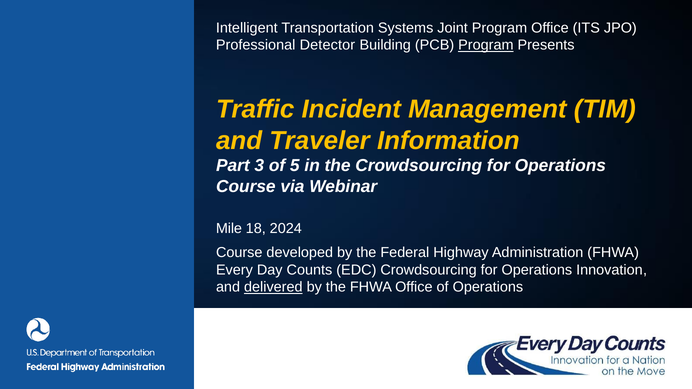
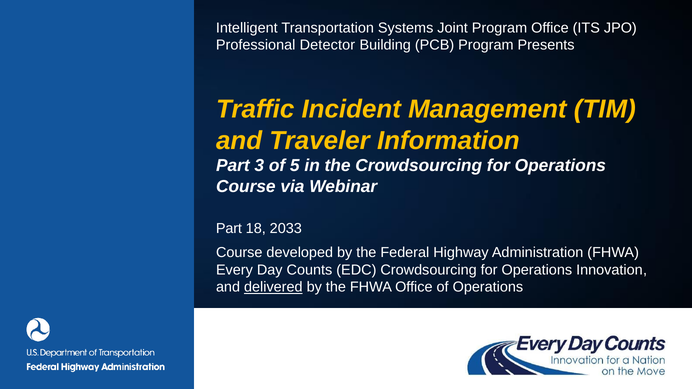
Program underline: present -> none (486, 45)
Mile: Mile -> Part (229, 229)
2024: 2024 -> 2033 (286, 229)
